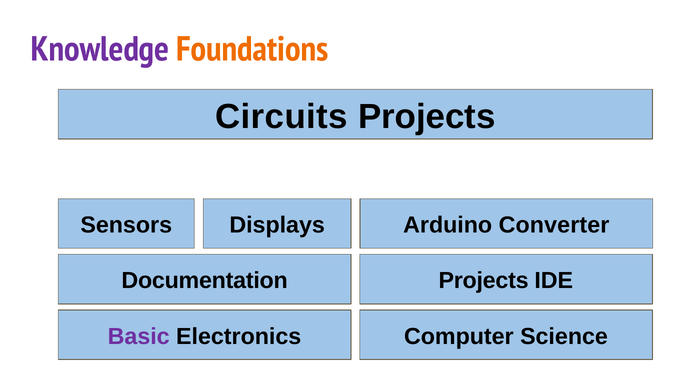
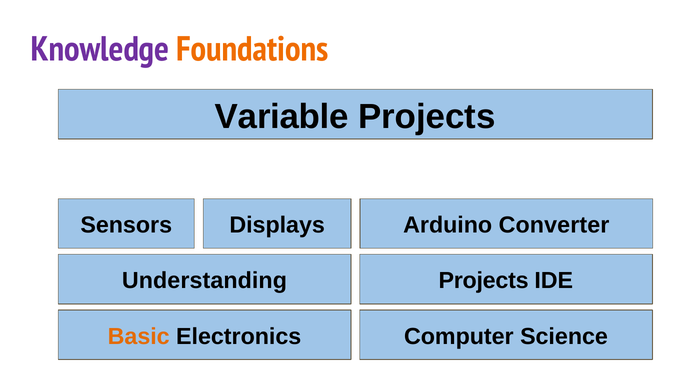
Circuits: Circuits -> Variable (282, 117)
Documentation: Documentation -> Understanding (204, 281)
Basic colour: purple -> orange (139, 336)
